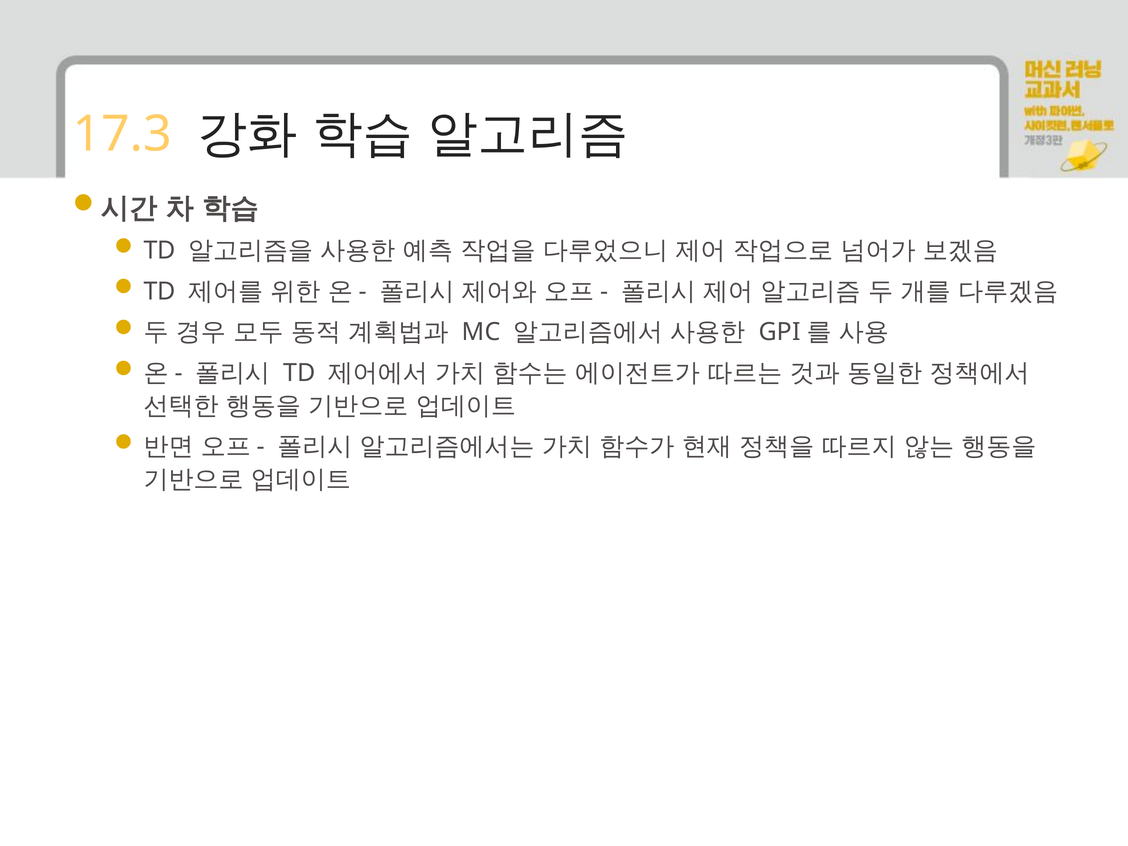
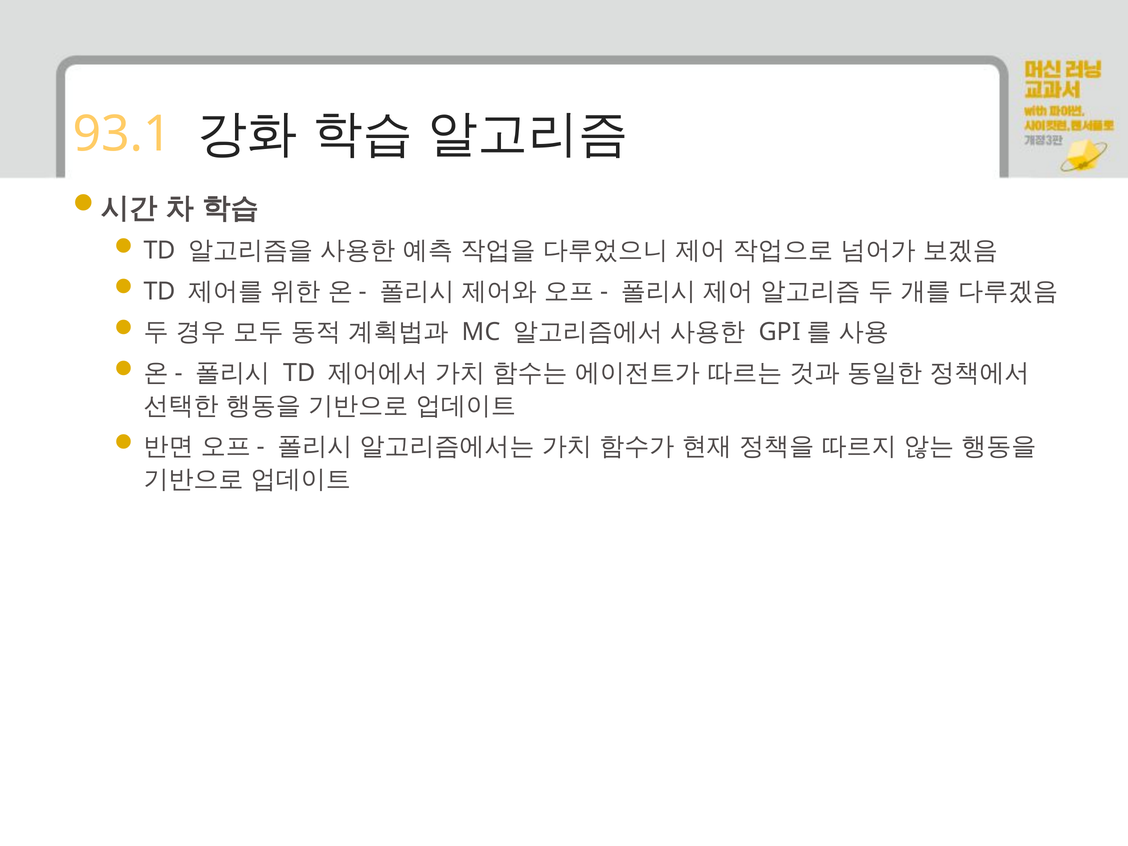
17.3: 17.3 -> 93.1 (122, 134)
